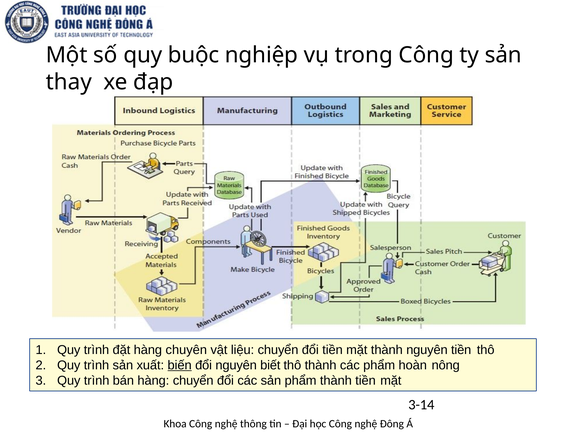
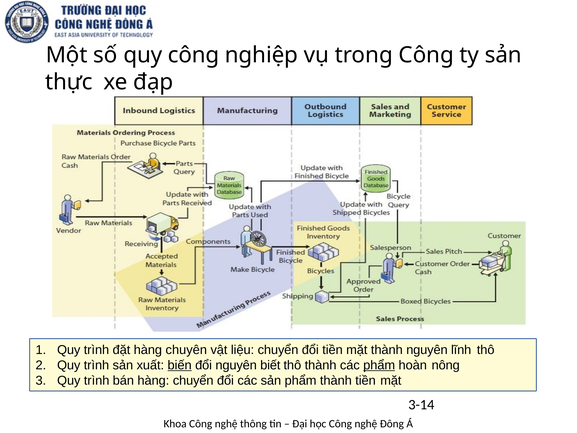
quy buộc: buộc -> công (194, 55)
thay: thay -> thực (69, 82)
nguyên tiền: tiền -> lĩnh (461, 350)
phẩm underline: none -> present (379, 365)
